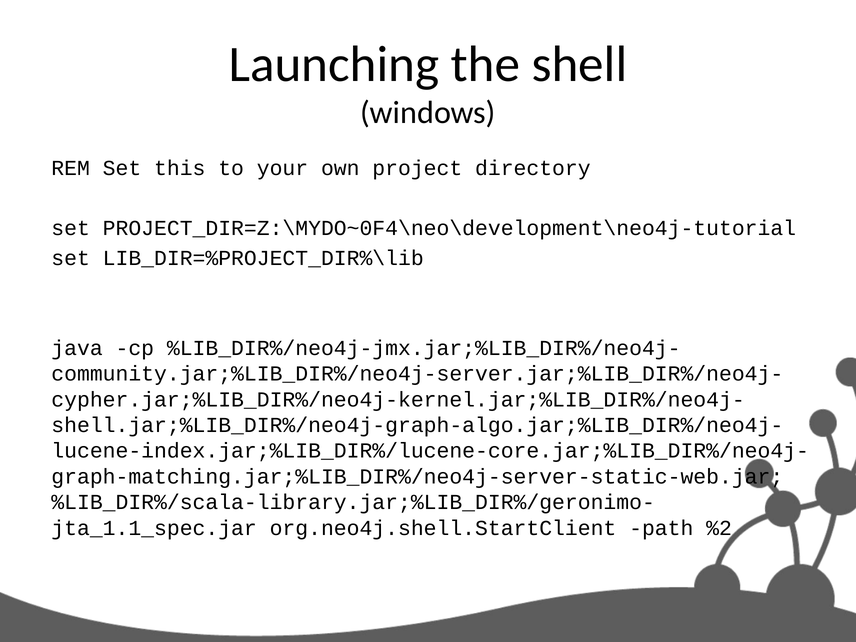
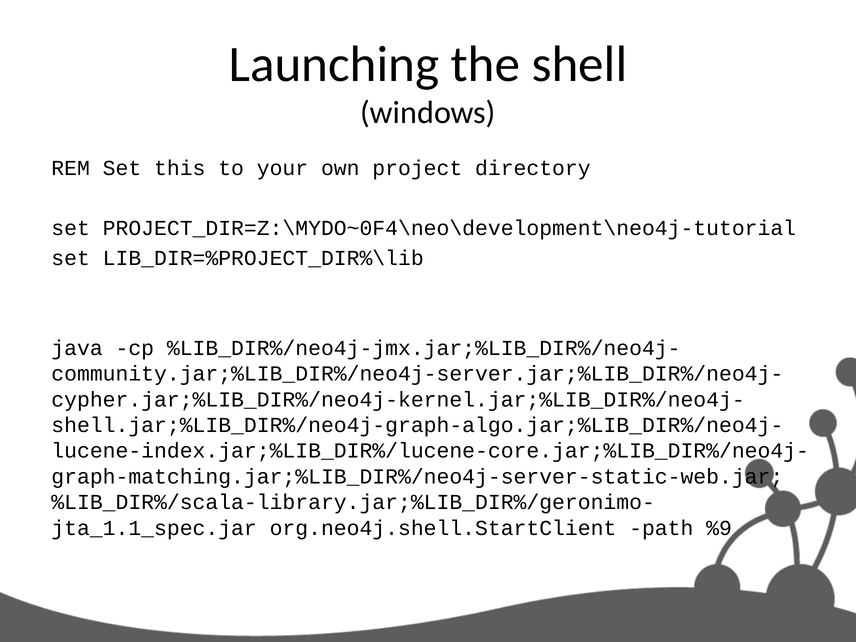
%2: %2 -> %9 (719, 528)
